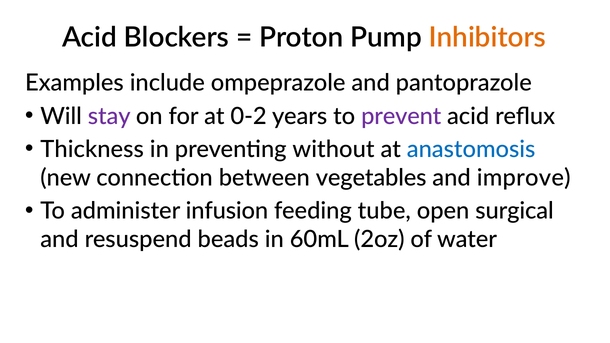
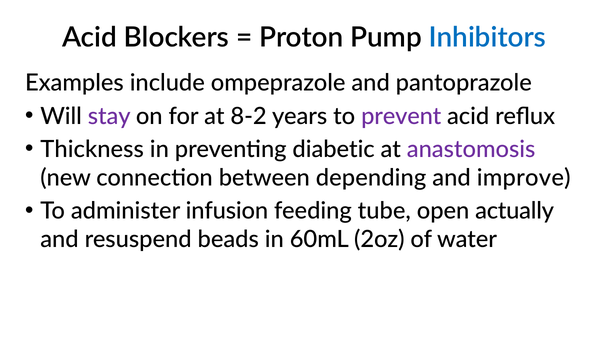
Inhibitors colour: orange -> blue (487, 38)
0-2: 0-2 -> 8-2 (249, 116)
without: without -> diabetic (334, 149)
anastomosis colour: blue -> purple (471, 149)
vegetables: vegetables -> depending (371, 178)
surgical: surgical -> actually (515, 211)
